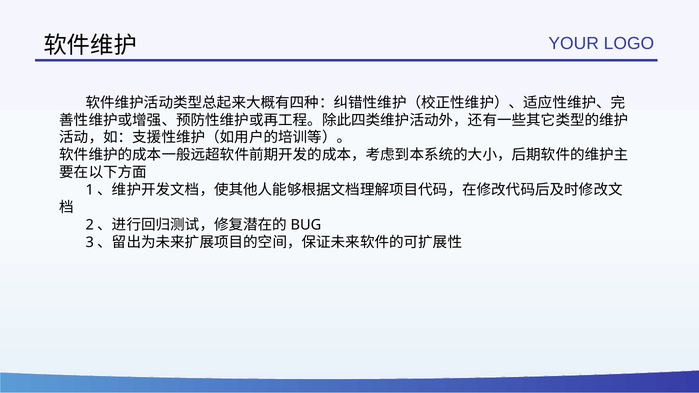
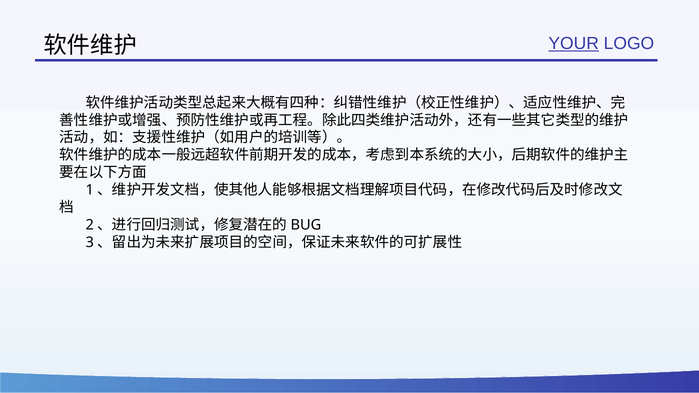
YOUR underline: none -> present (574, 44)
